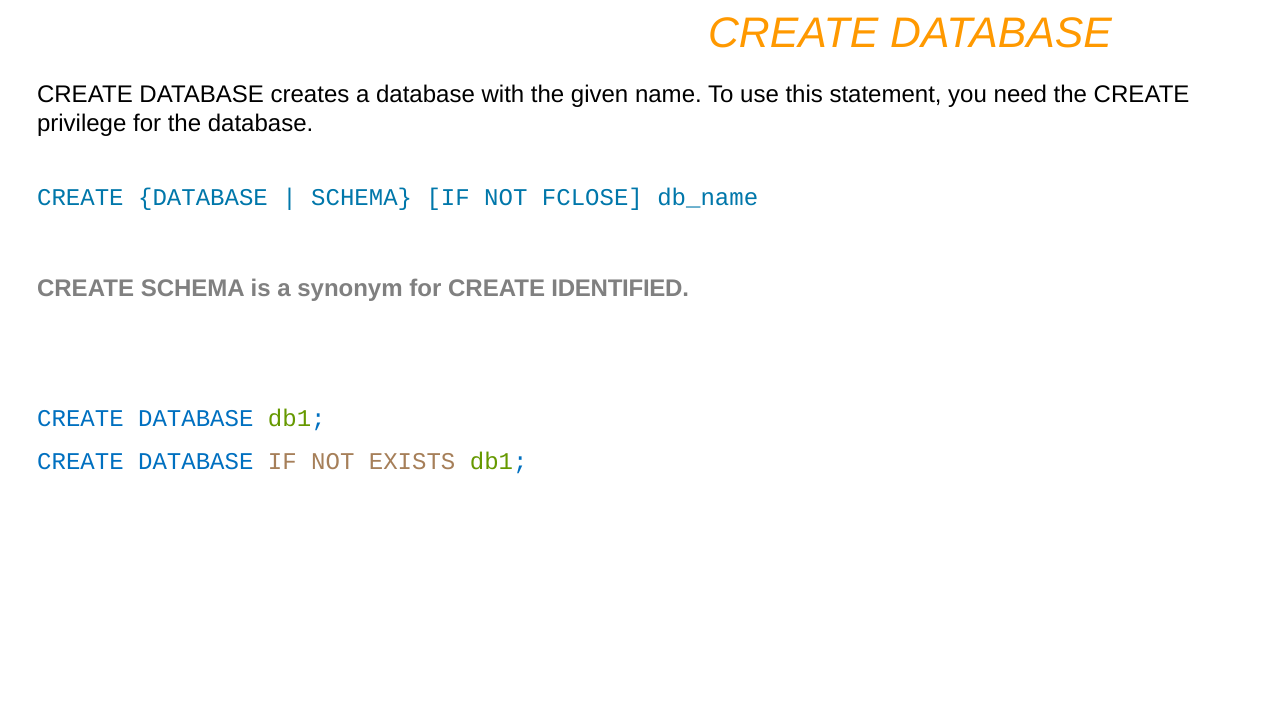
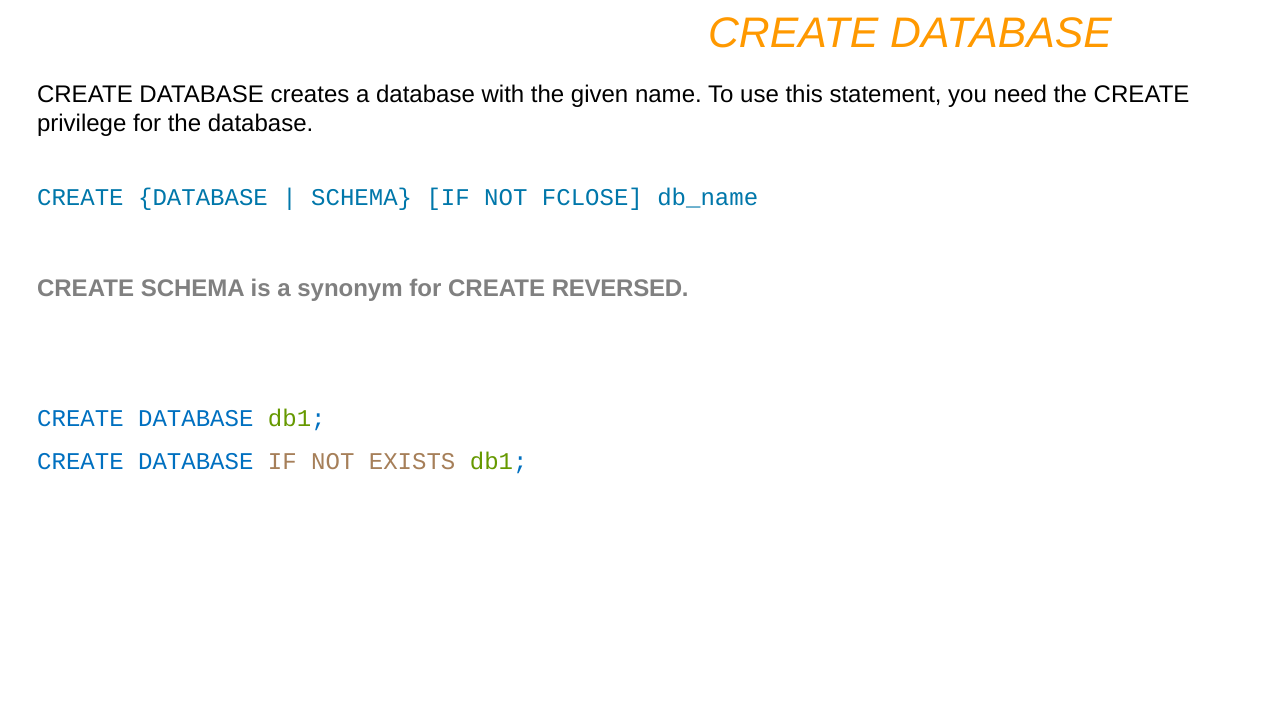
IDENTIFIED: IDENTIFIED -> REVERSED (620, 289)
